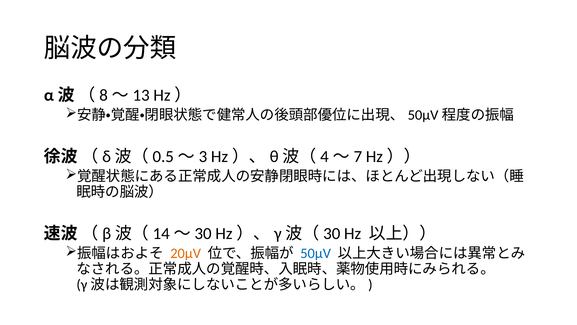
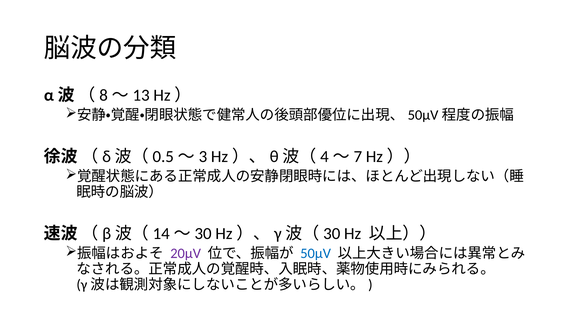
20μV colour: orange -> purple (186, 253)
